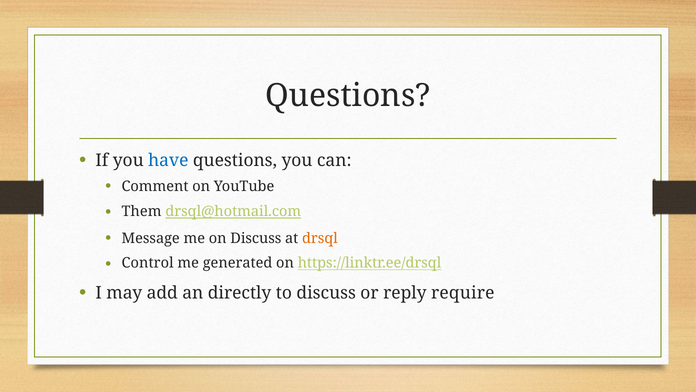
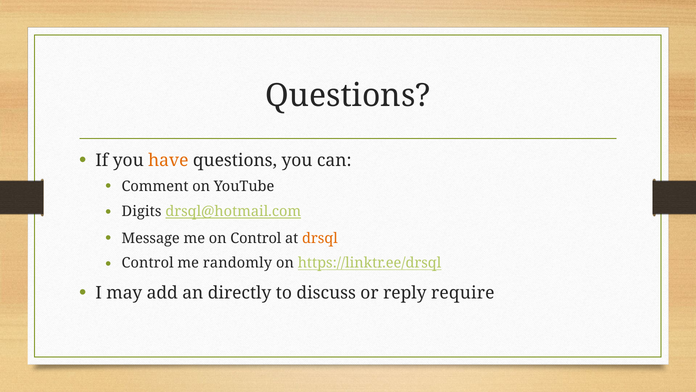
have colour: blue -> orange (168, 160)
Them: Them -> Digits (142, 211)
on Discuss: Discuss -> Control (256, 238)
generated: generated -> randomly (238, 263)
